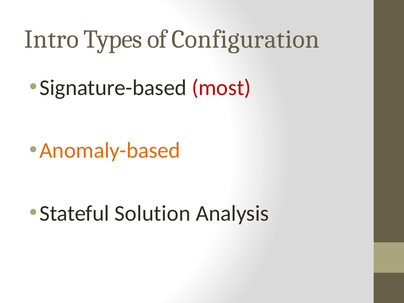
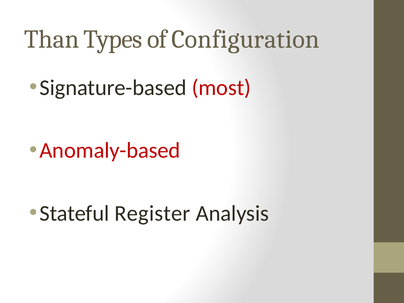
Intro: Intro -> Than (52, 39)
Anomaly-based colour: orange -> red (110, 151)
Solution: Solution -> Register (152, 213)
